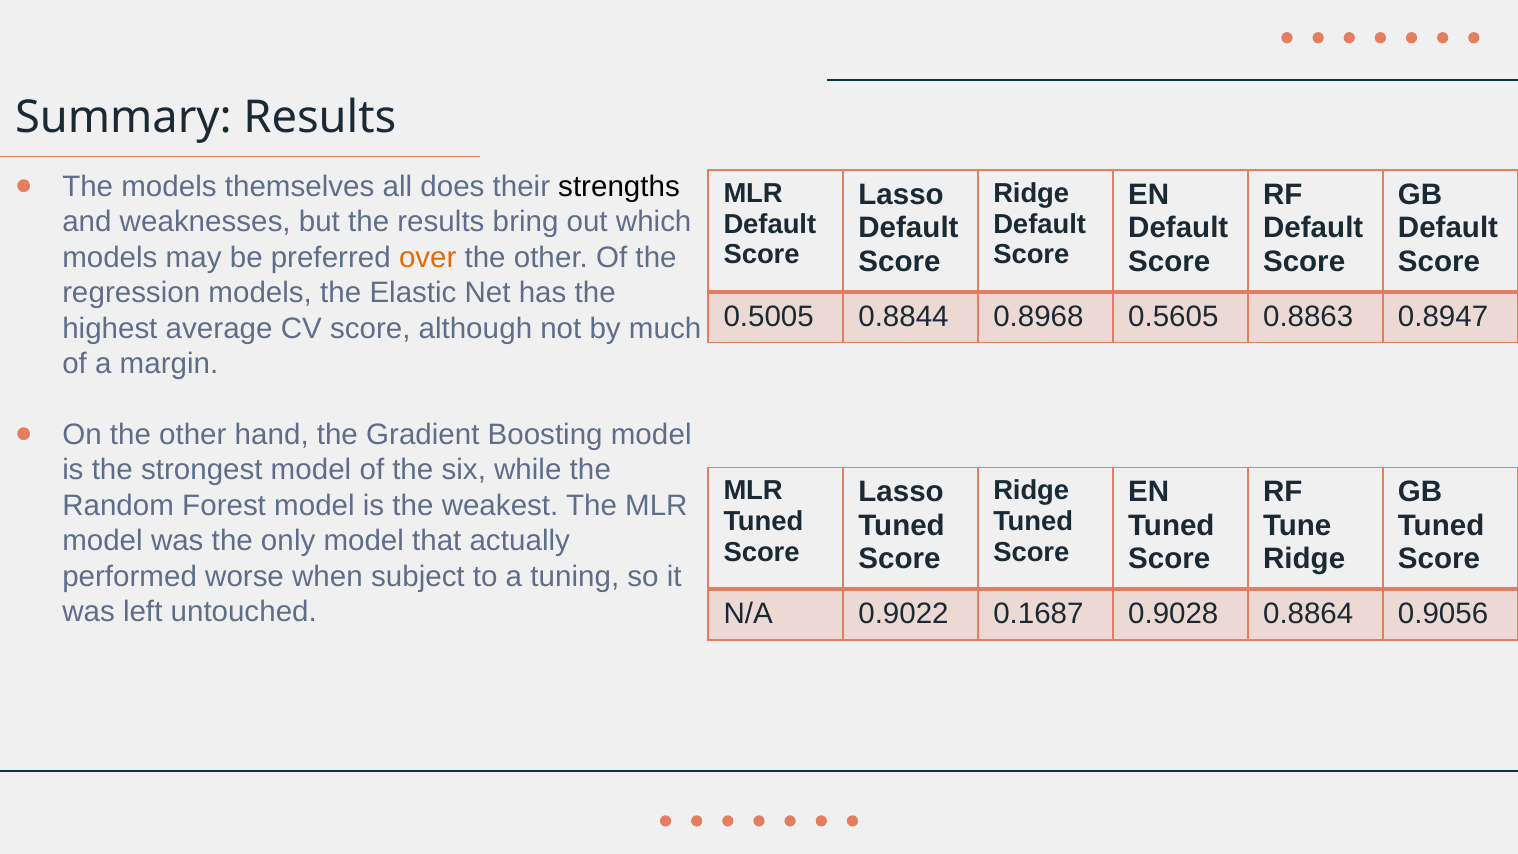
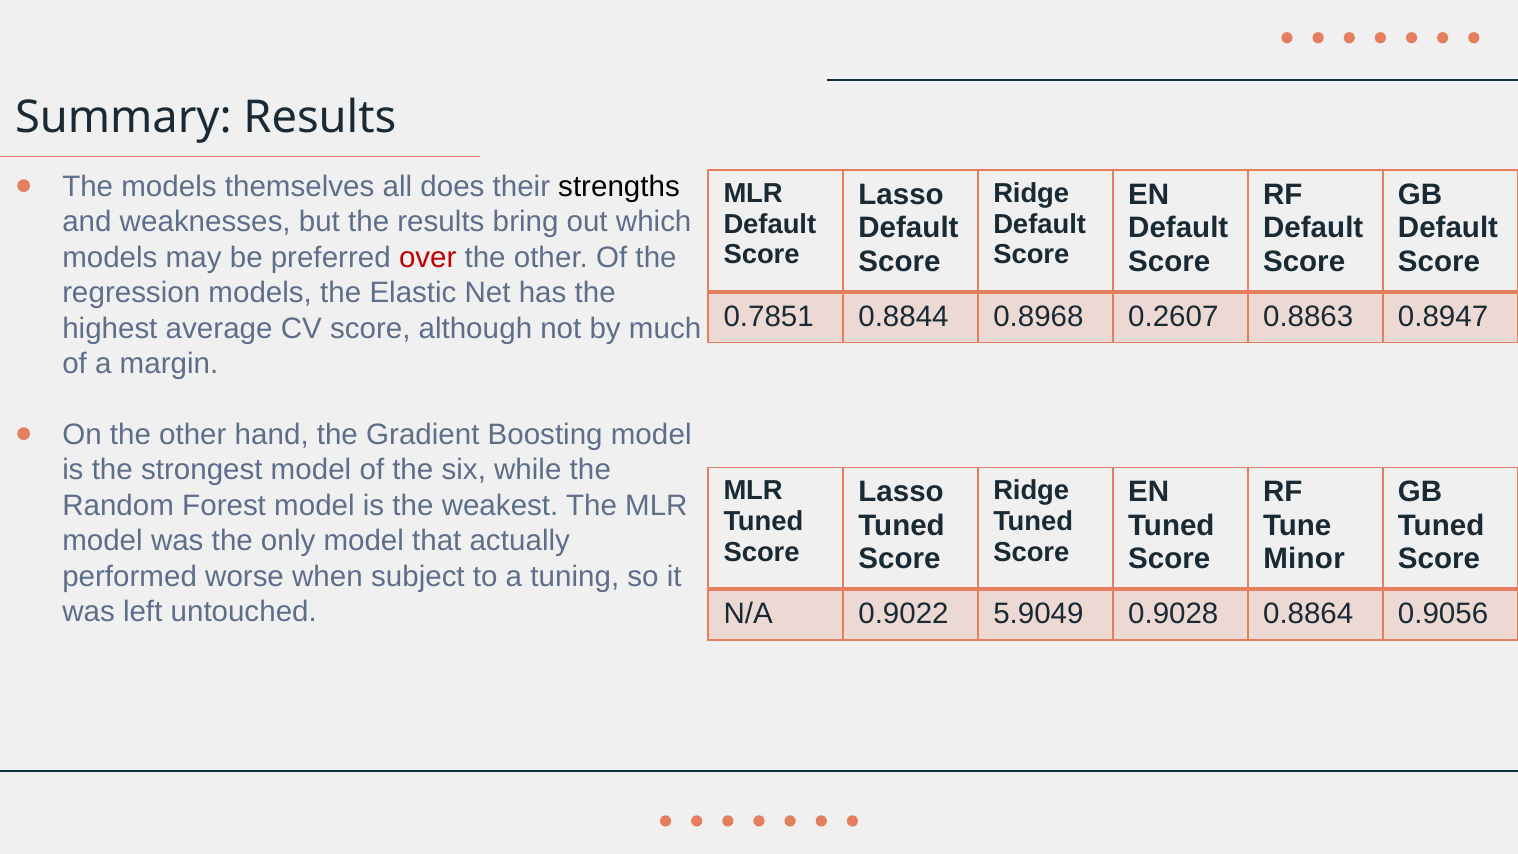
over colour: orange -> red (428, 257)
0.5005: 0.5005 -> 0.7851 (769, 317)
0.5605: 0.5605 -> 0.2607 (1173, 317)
Ridge: Ridge -> Minor (1304, 558)
0.1687: 0.1687 -> 5.9049 (1038, 614)
